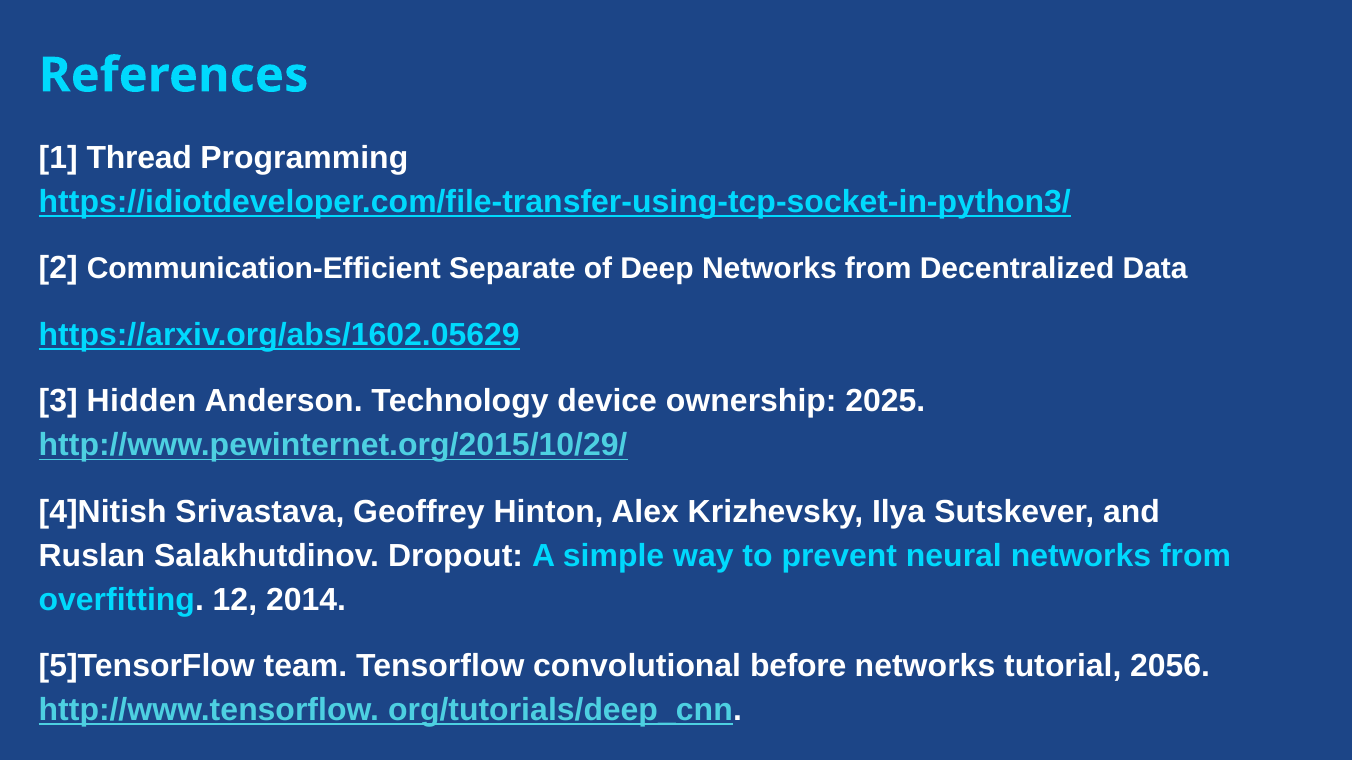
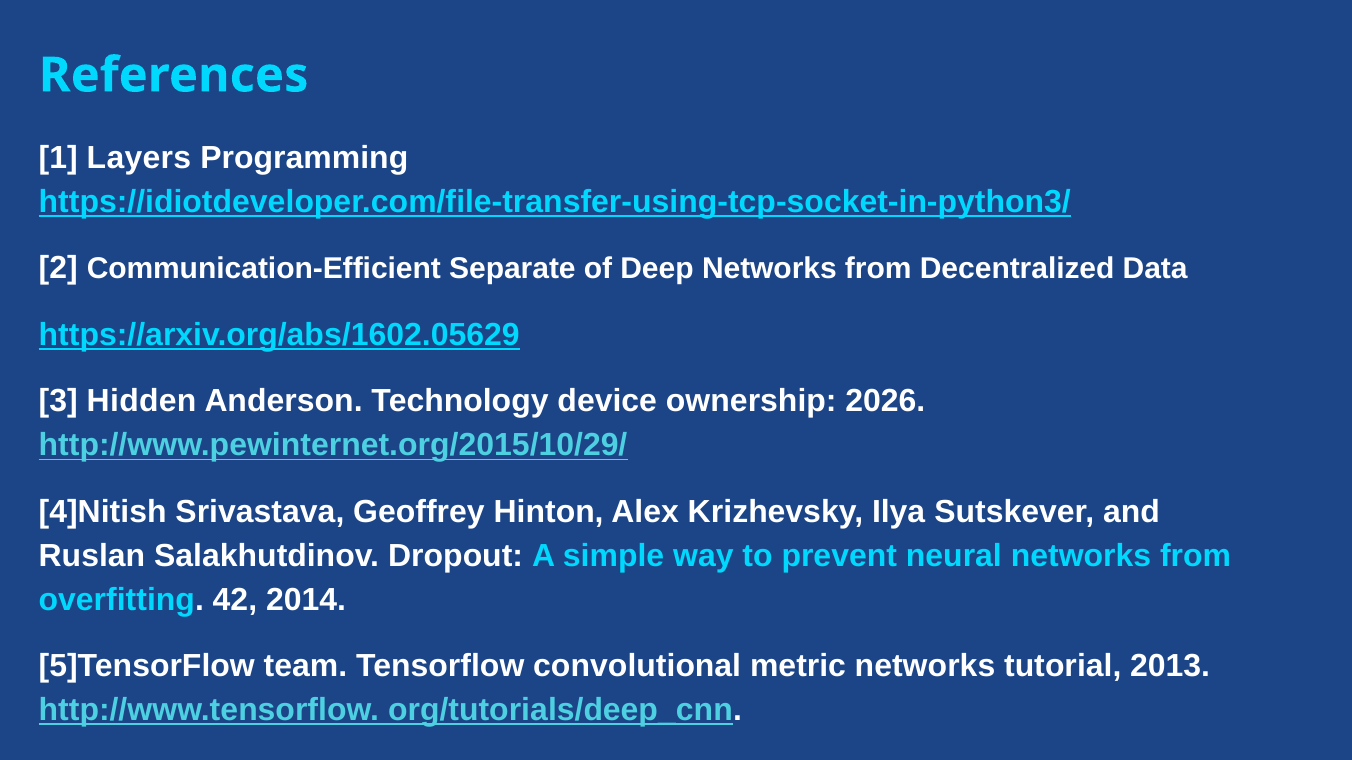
Thread: Thread -> Layers (139, 158)
2025: 2025 -> 2026 (885, 402)
12: 12 -> 42 (235, 600)
before: before -> metric (798, 667)
2056: 2056 -> 2013 (1170, 667)
